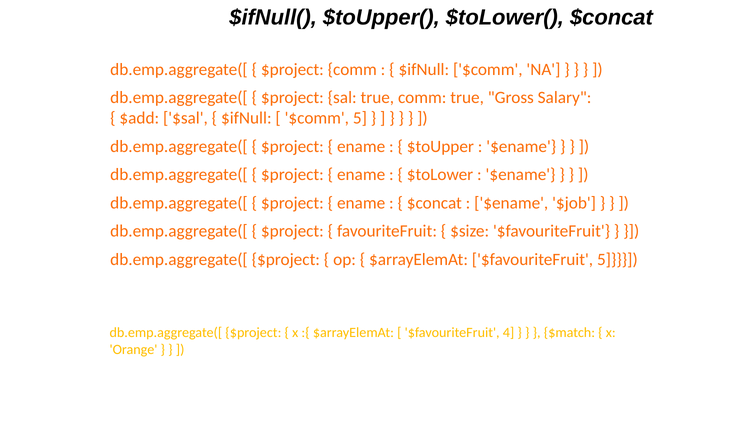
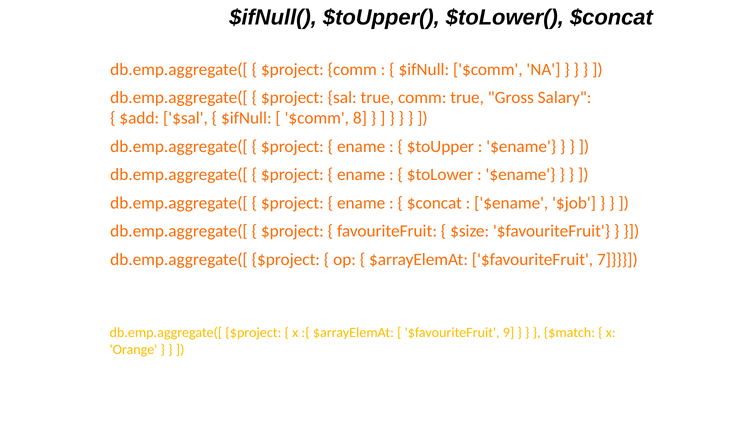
$comm 5: 5 -> 8 (360, 118)
$favouriteFruit 5: 5 -> 7 (617, 259)
4: 4 -> 9 (509, 332)
